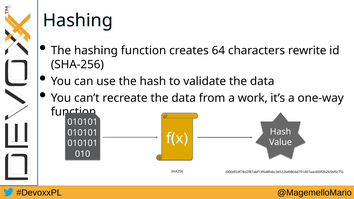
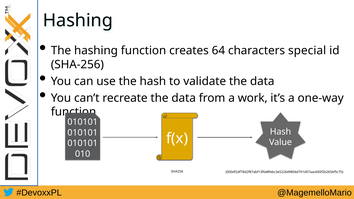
rewrite: rewrite -> special (307, 51)
